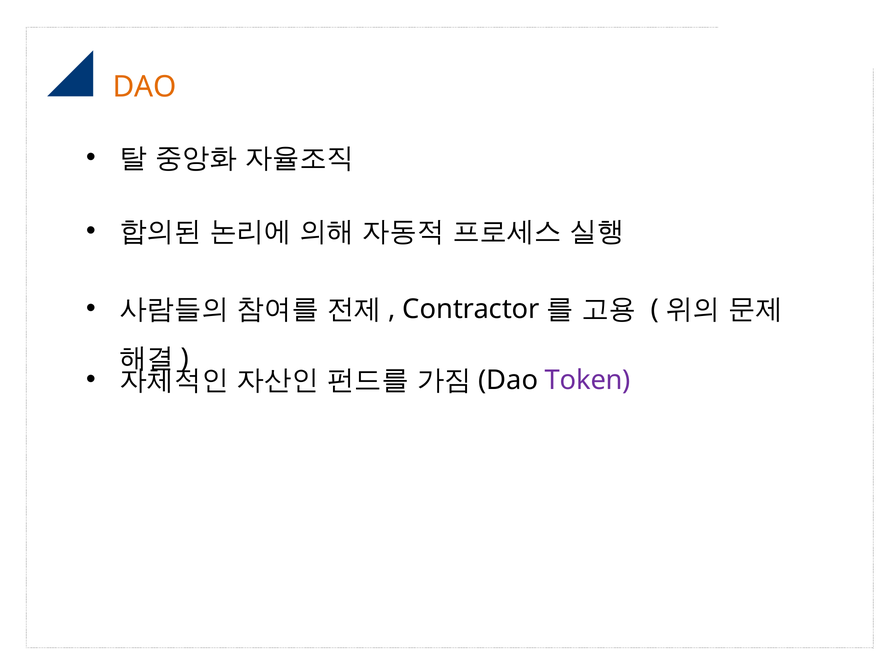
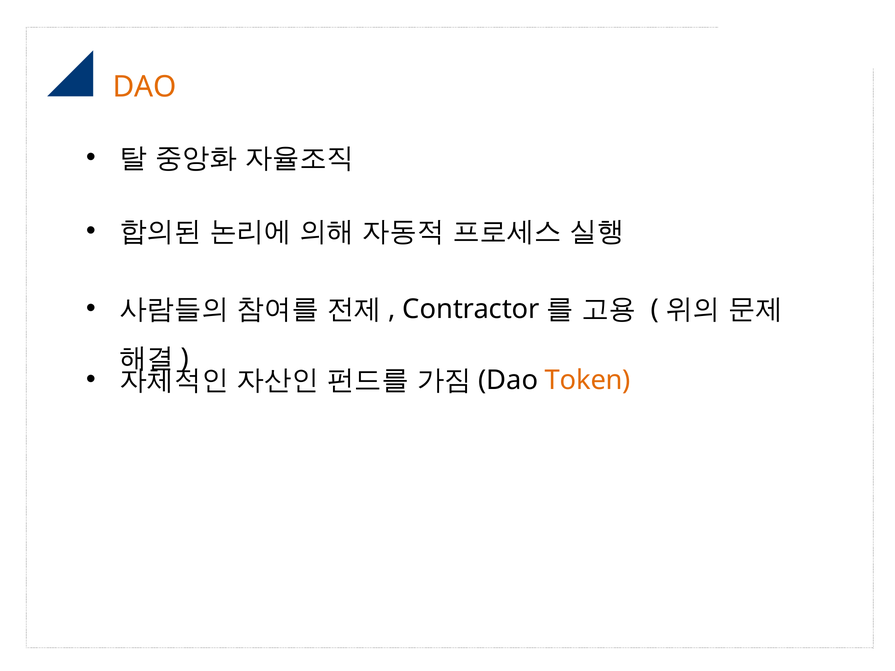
Token colour: purple -> orange (588, 380)
